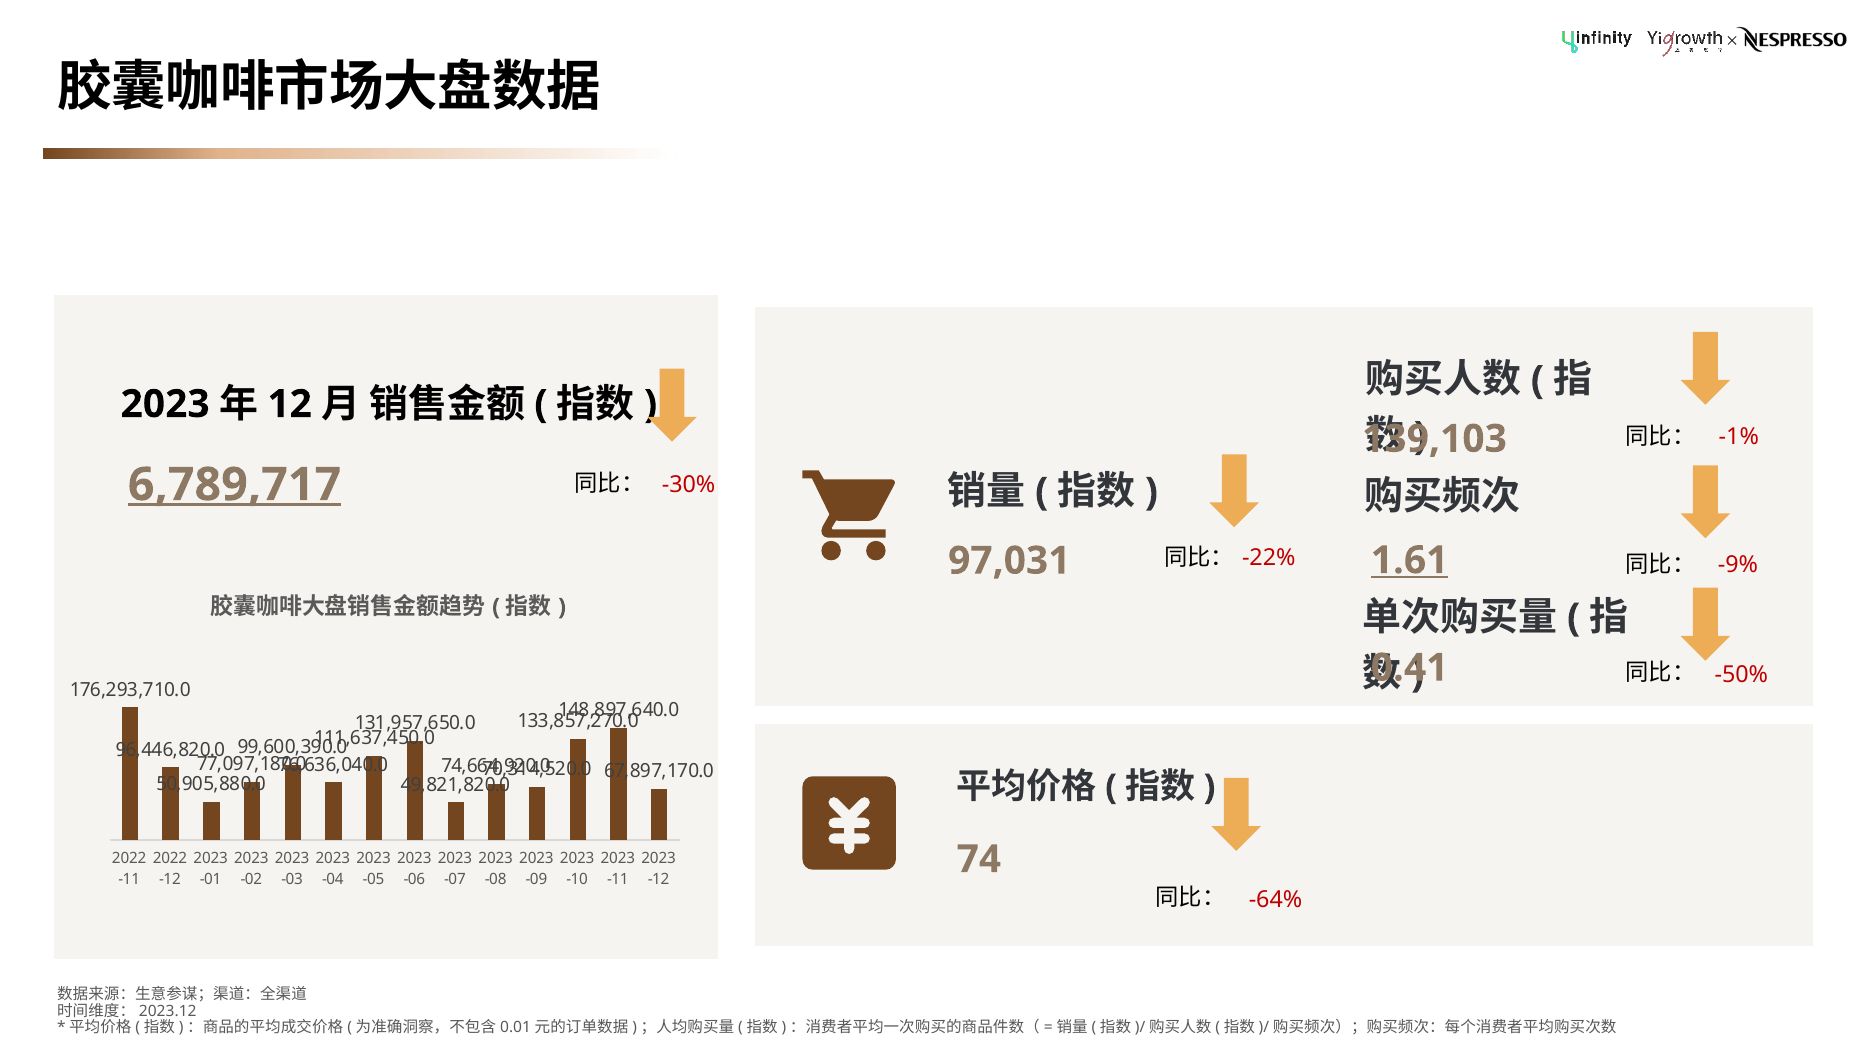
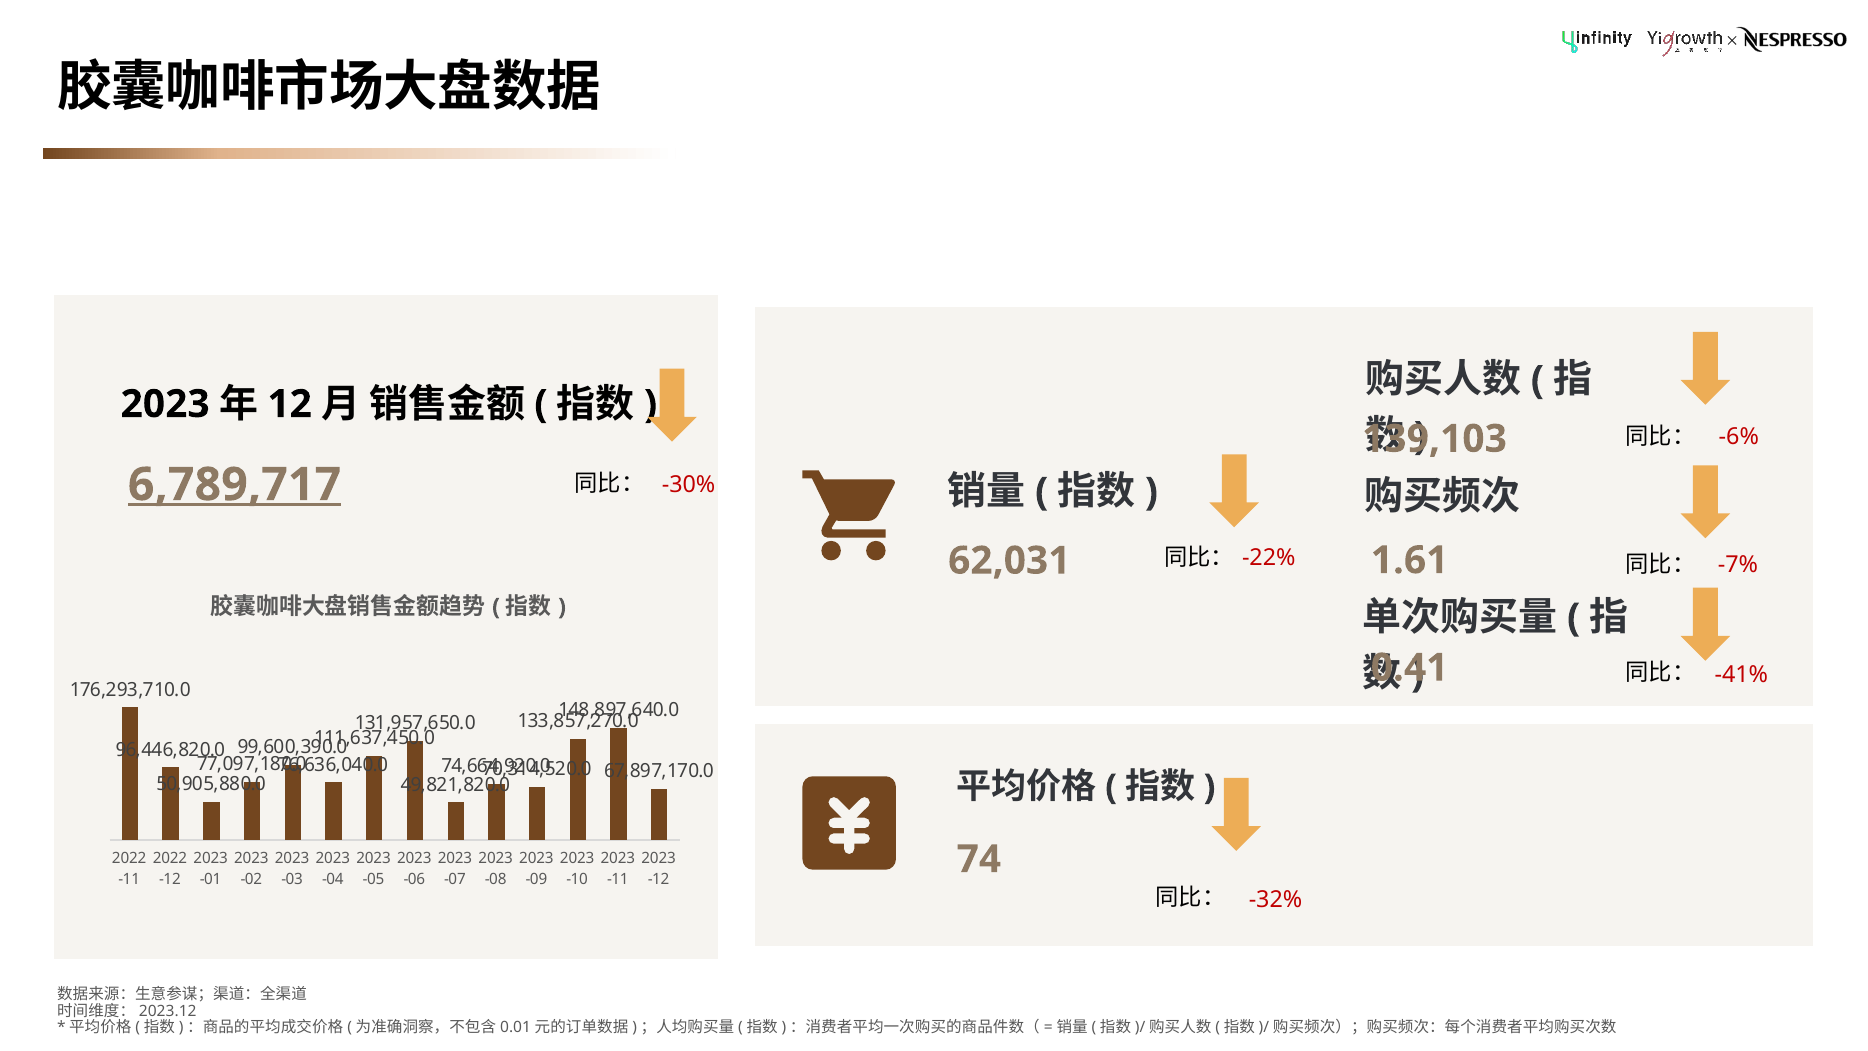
-1%: -1% -> -6% (1739, 437)
1.61 underline: present -> none (1410, 560)
97,031: 97,031 -> 62,031 (1009, 561)
-9%: -9% -> -7% (1738, 565)
-50%: -50% -> -41% (1741, 675)
-64%: -64% -> -32% (1275, 899)
